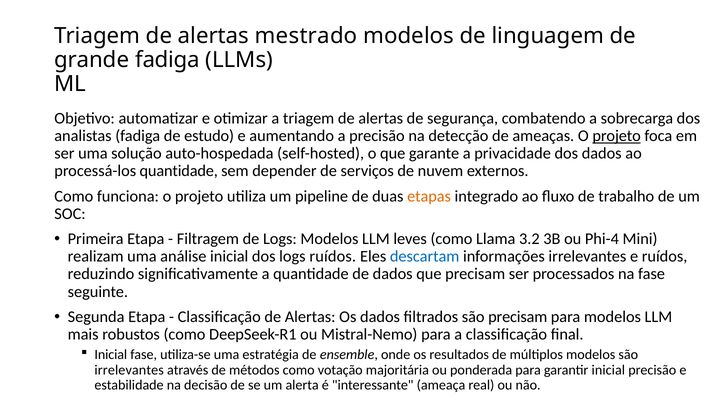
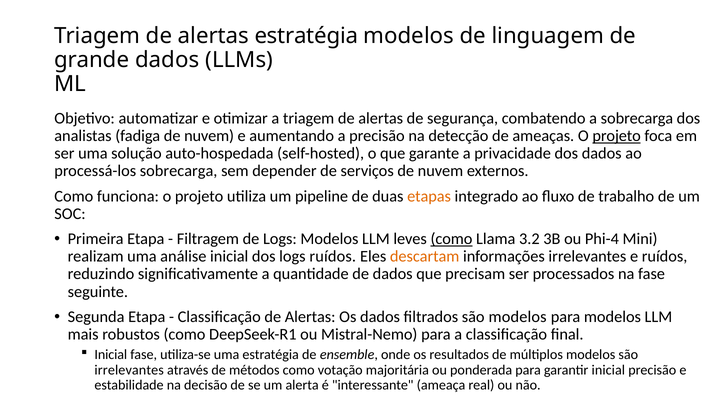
alertas mestrado: mestrado -> estratégia (306, 36)
grande fadiga: fadiga -> dados (167, 60)
fadiga de estudo: estudo -> nuvem (209, 136)
processá-los quantidade: quantidade -> sobrecarga (179, 171)
como underline: none -> present (451, 239)
descartam colour: blue -> orange (425, 257)
são precisam: precisam -> modelos (518, 317)
